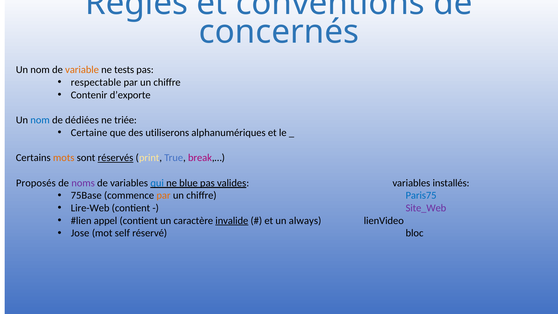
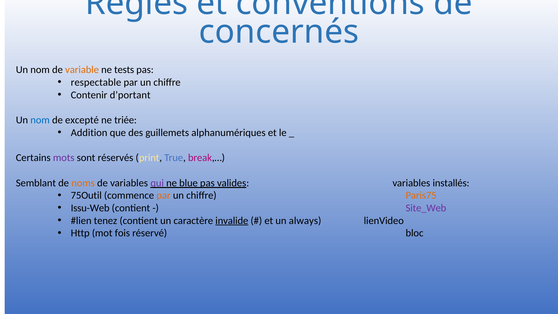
d’exporte: d’exporte -> d’portant (130, 95)
dédiées: dédiées -> excepté (82, 120)
Certaine: Certaine -> Addition (89, 133)
utiliserons: utiliserons -> guillemets (167, 133)
mots colour: orange -> purple (64, 158)
réservés underline: present -> none (115, 158)
Proposés: Proposés -> Semblant (36, 183)
noms colour: purple -> orange (83, 183)
qui colour: blue -> purple (157, 183)
75Base: 75Base -> 75Outil (86, 195)
Paris75 colour: blue -> orange (421, 195)
Lire-Web: Lire-Web -> Issu-Web (90, 208)
appel: appel -> tenez (106, 220)
Jose: Jose -> Http (80, 233)
self: self -> fois (122, 233)
